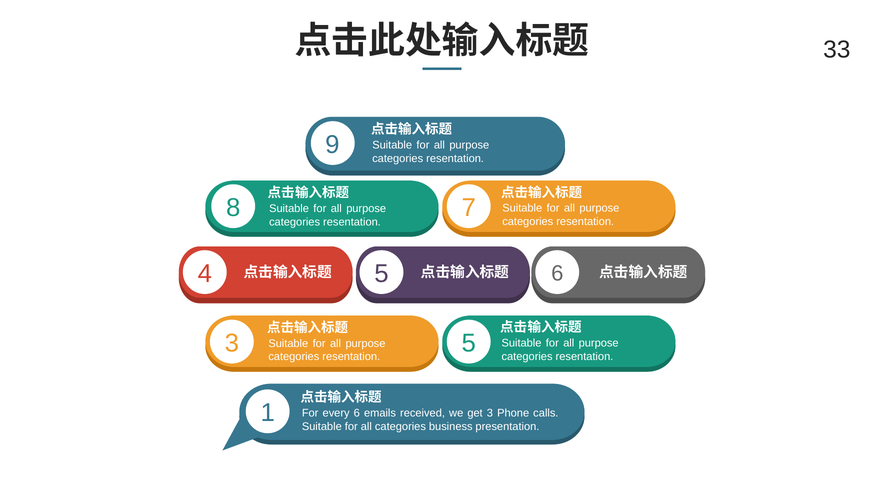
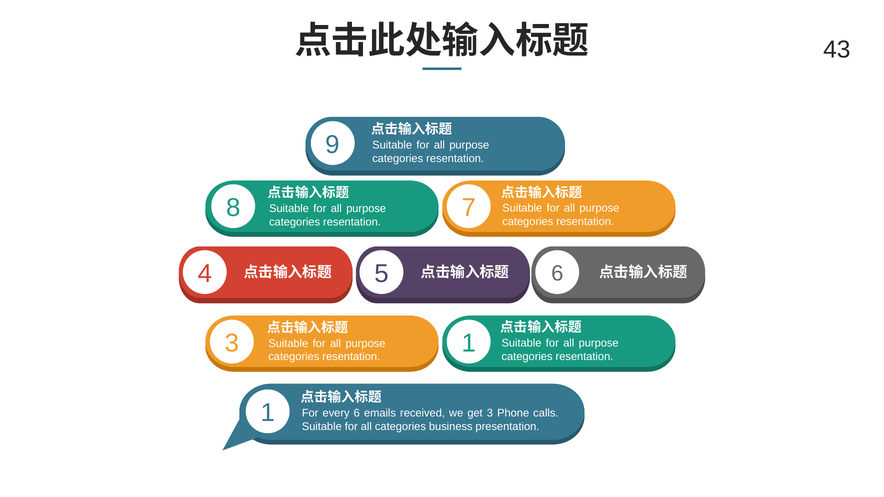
33: 33 -> 43 (837, 50)
3 5: 5 -> 1 (469, 343)
